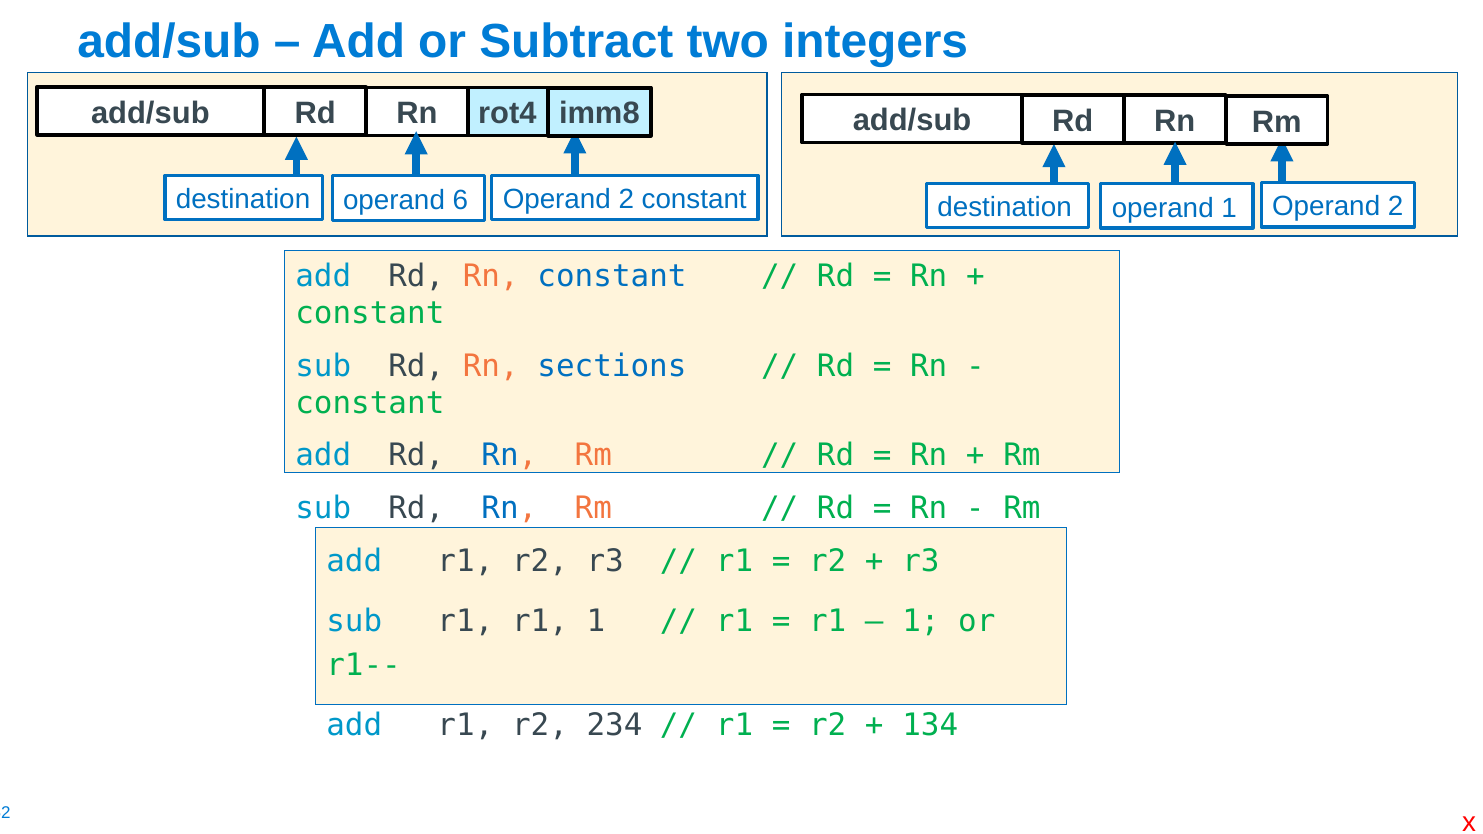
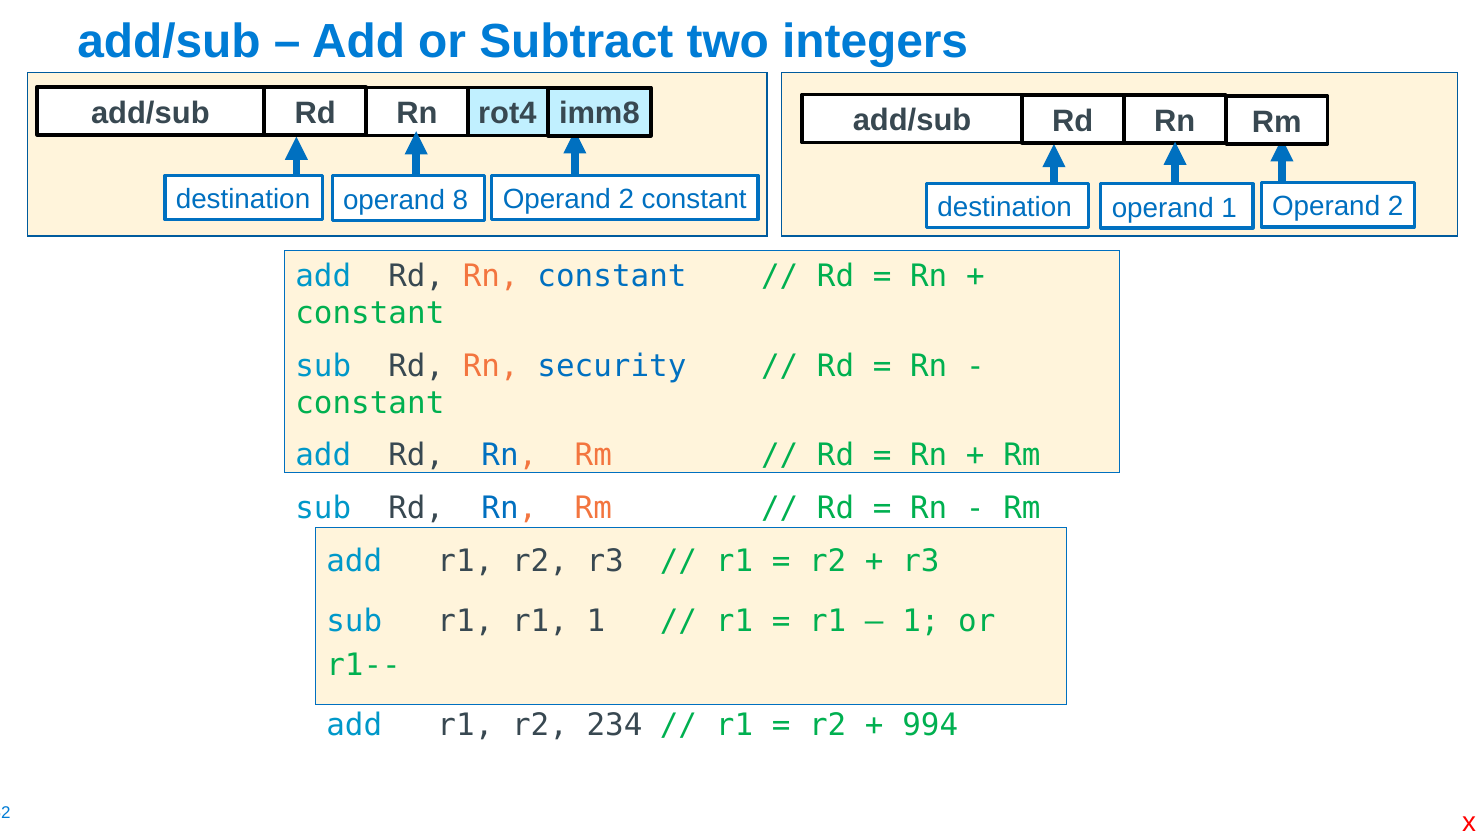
6: 6 -> 8 (460, 200)
sections: sections -> security (612, 366)
134: 134 -> 994 (930, 726)
